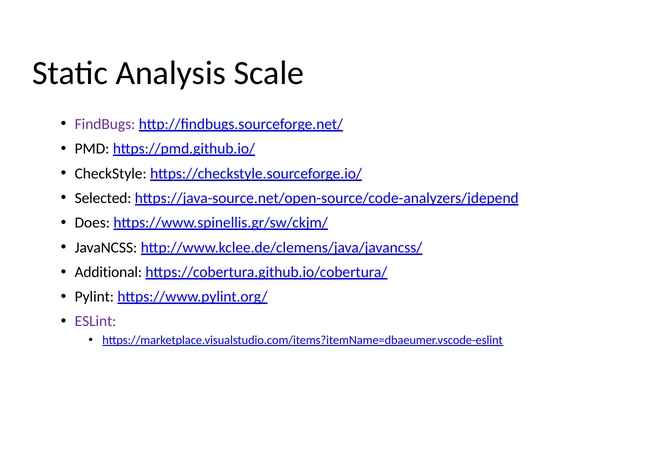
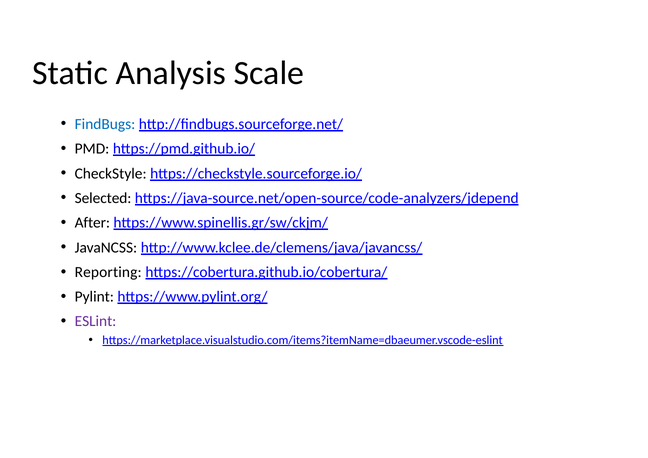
FindBugs colour: purple -> blue (105, 124)
Does: Does -> After (92, 223)
Additional: Additional -> Reporting (108, 272)
